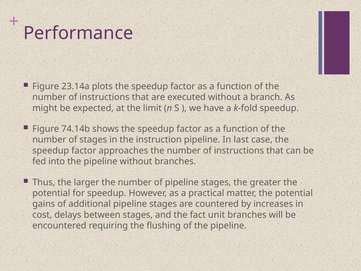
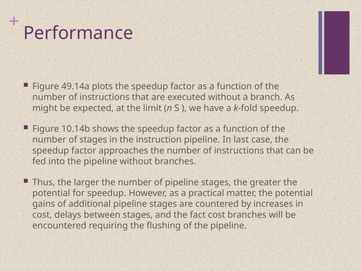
23.14a: 23.14a -> 49.14a (75, 86)
74.14b: 74.14b -> 10.14b (76, 129)
fact unit: unit -> cost (217, 215)
